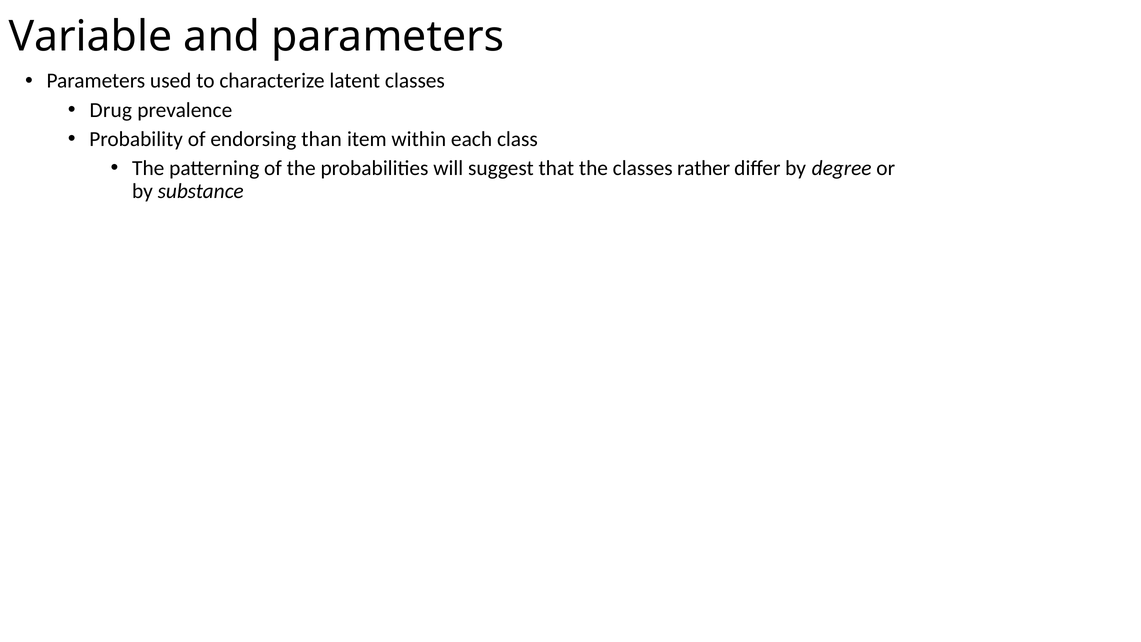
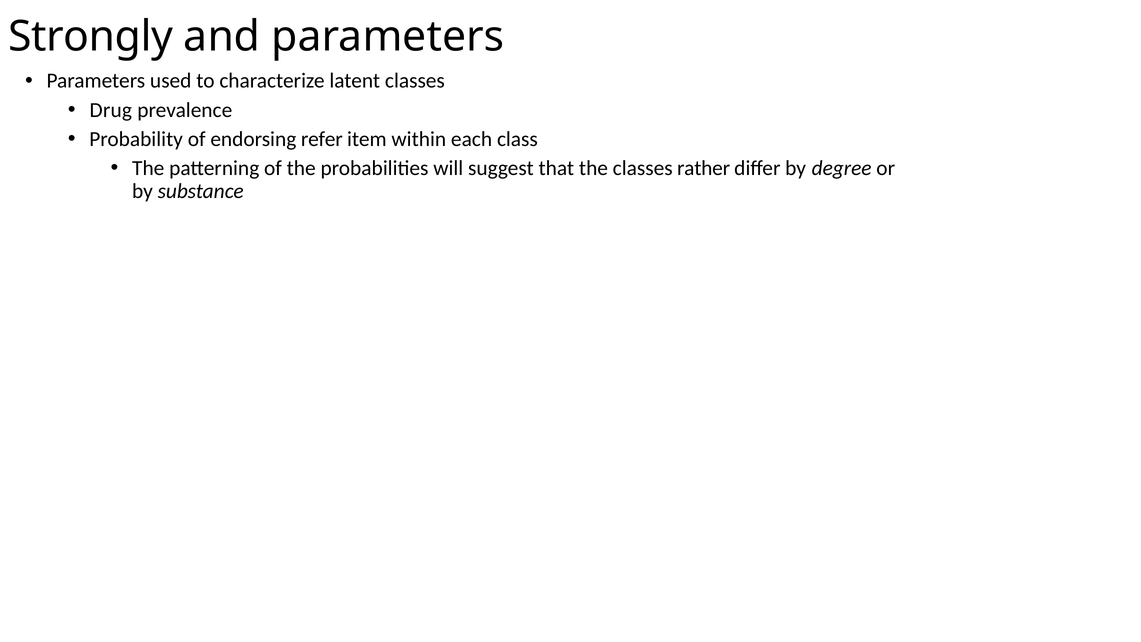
Variable: Variable -> Strongly (91, 37)
than: than -> refer (322, 139)
